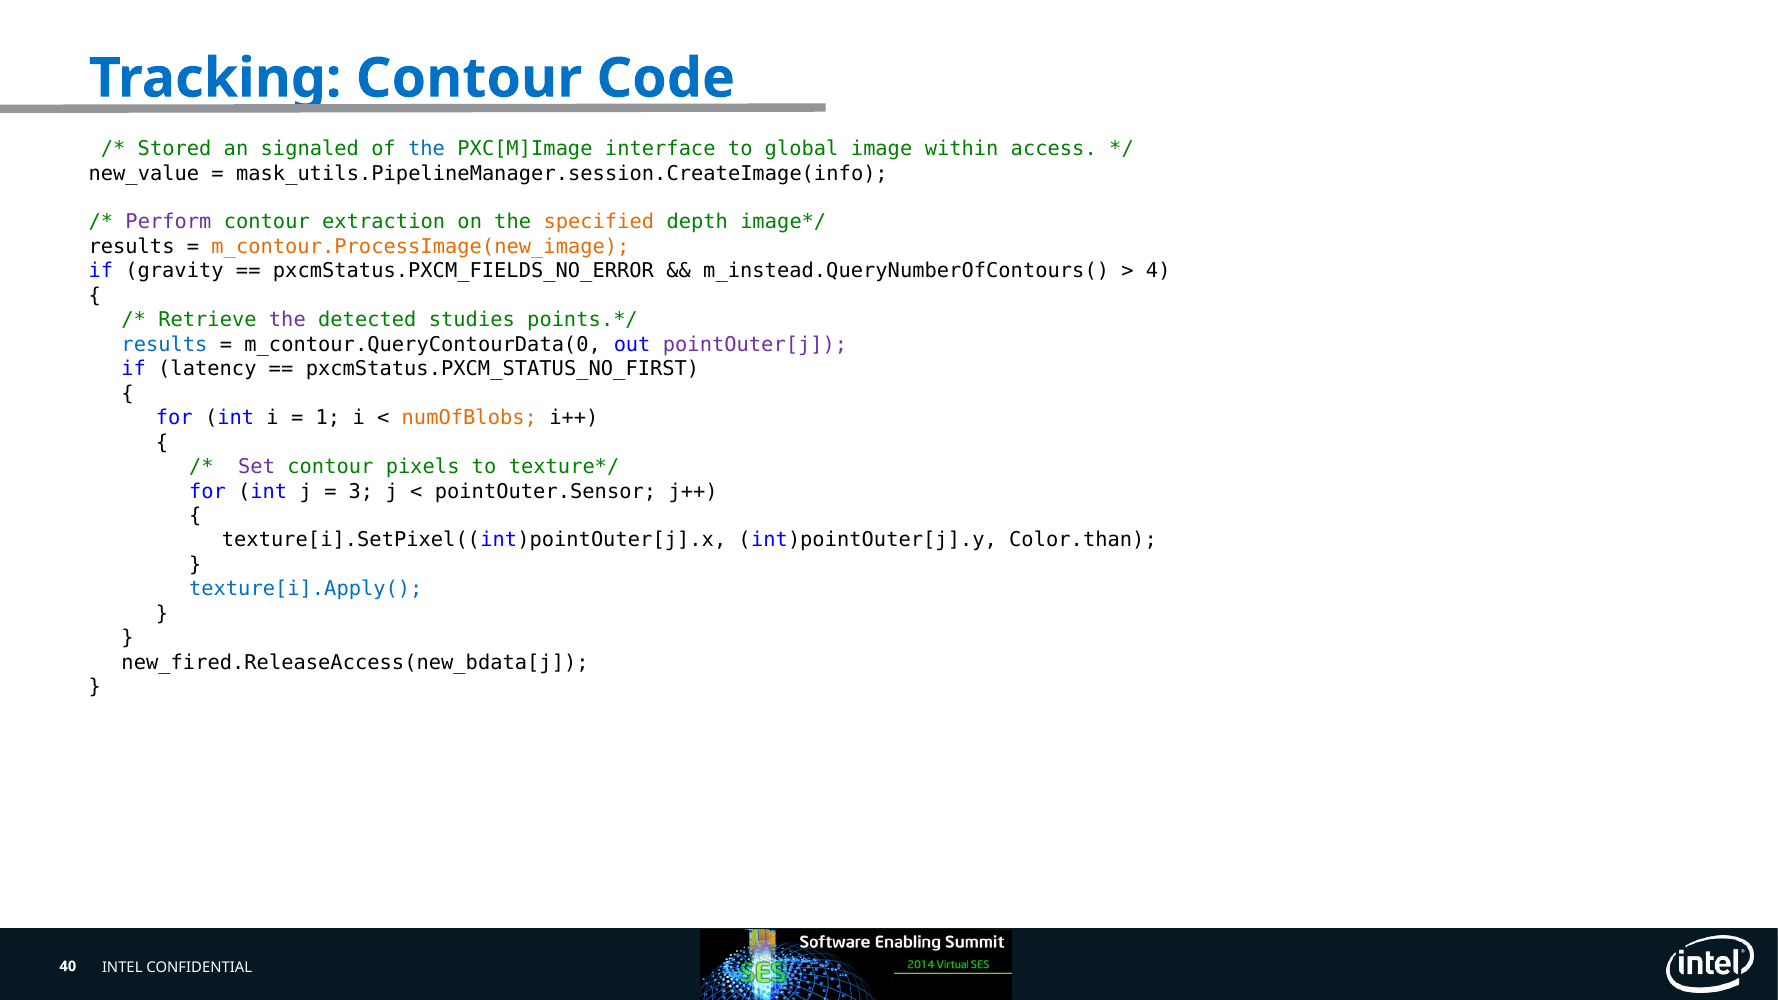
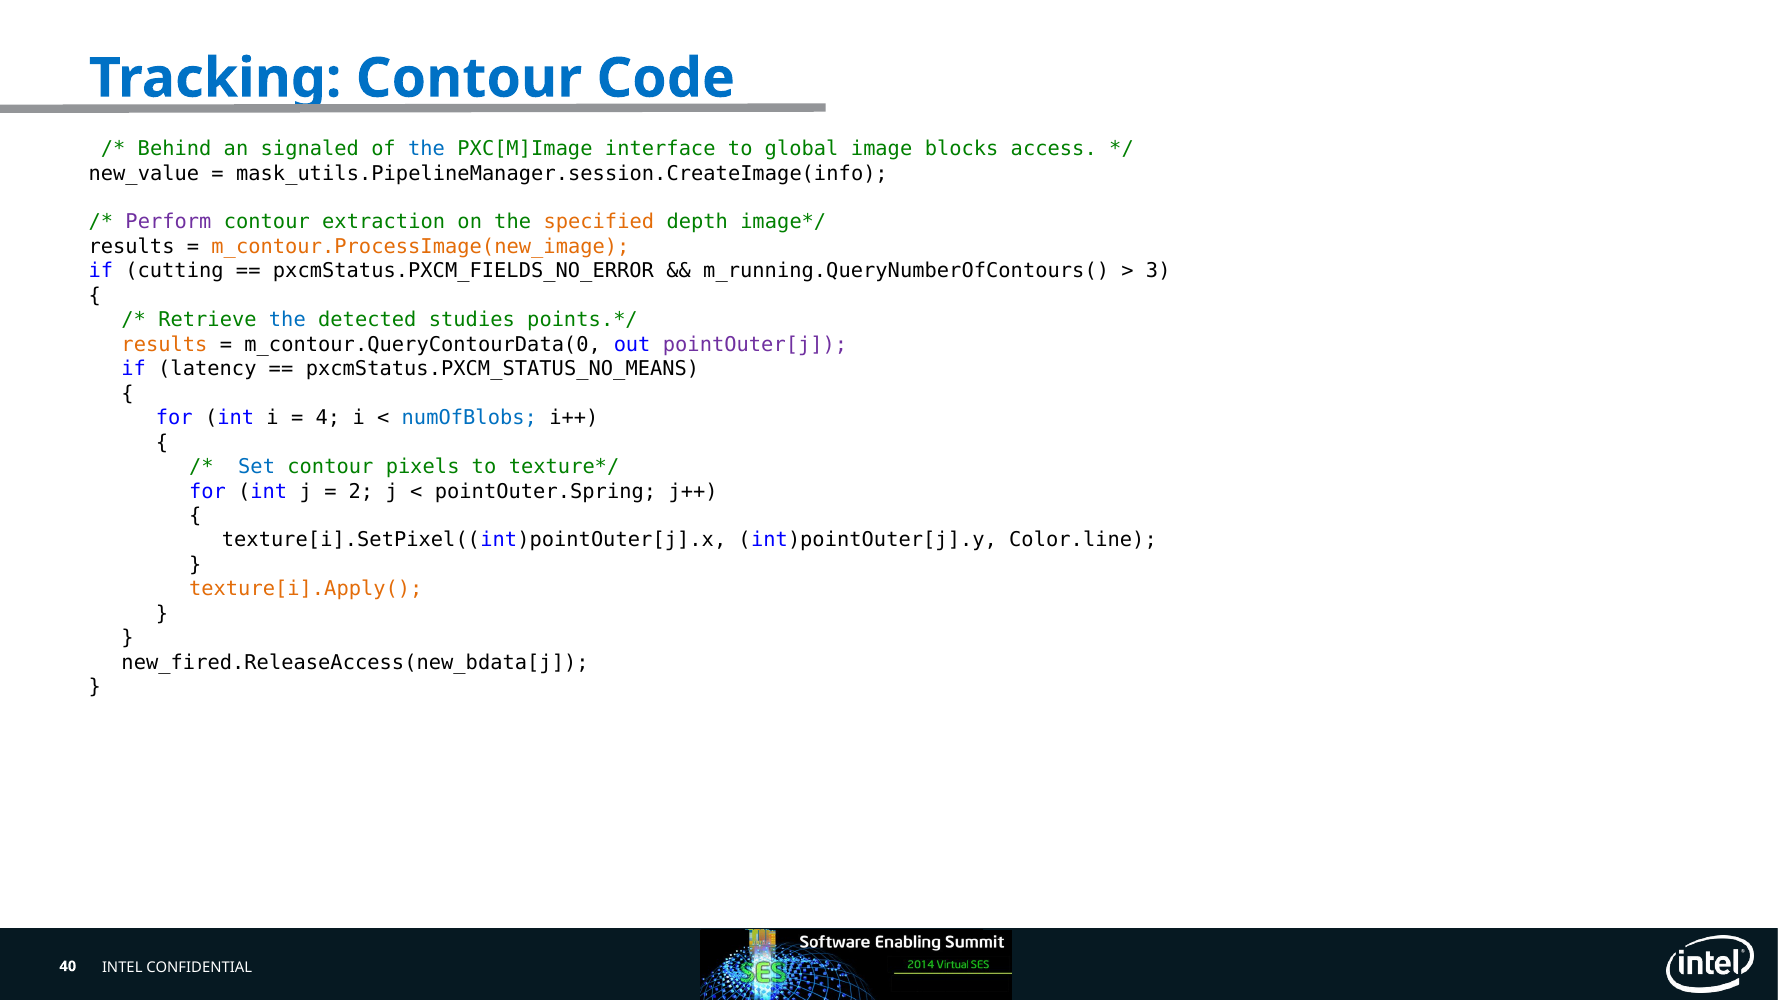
Stored: Stored -> Behind (175, 149)
within: within -> blocks (962, 149)
gravity: gravity -> cutting (174, 271)
m_instead.QueryNumberOfContours(: m_instead.QueryNumberOfContours( -> m_running.QueryNumberOfContours( (906, 271)
4: 4 -> 3 (1158, 271)
the colour: purple -> blue (287, 320)
results colour: blue -> orange (164, 345)
pxcmStatus.PXCM_STATUS_NO_FIRST: pxcmStatus.PXCM_STATUS_NO_FIRST -> pxcmStatus.PXCM_STATUS_NO_MEANS (503, 369)
1: 1 -> 4 (328, 418)
numOfBlobs colour: orange -> blue (469, 418)
Set colour: purple -> blue (257, 467)
3: 3 -> 2 (361, 491)
pointOuter.Sensor: pointOuter.Sensor -> pointOuter.Spring (546, 491)
Color.than: Color.than -> Color.line (1083, 540)
texture[i].Apply( colour: blue -> orange (306, 589)
